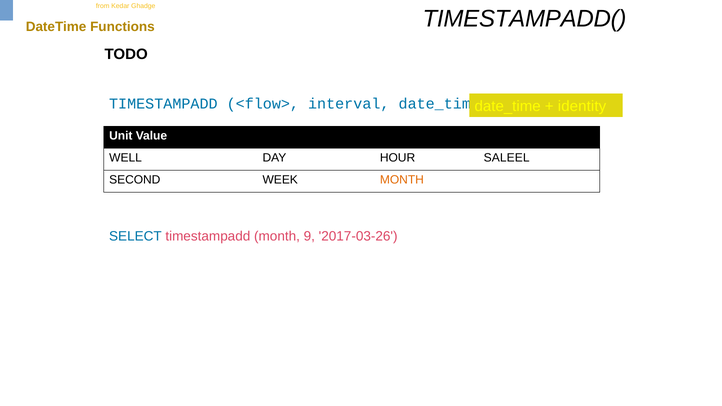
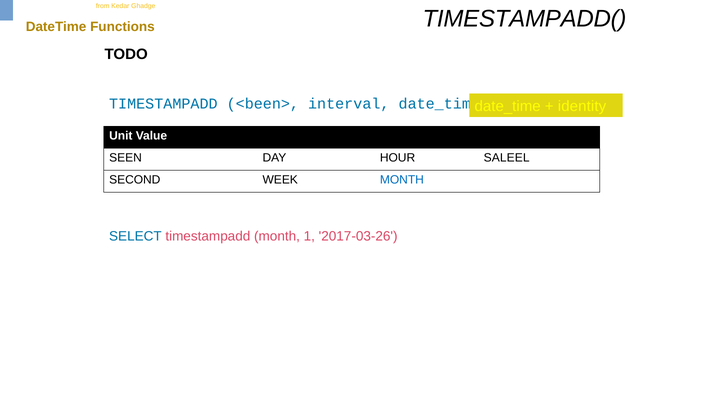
<flow>: <flow> -> <been> (263, 104)
WELL: WELL -> SEEN (126, 158)
MONTH colour: orange -> blue (402, 180)
9: 9 -> 1 (309, 236)
